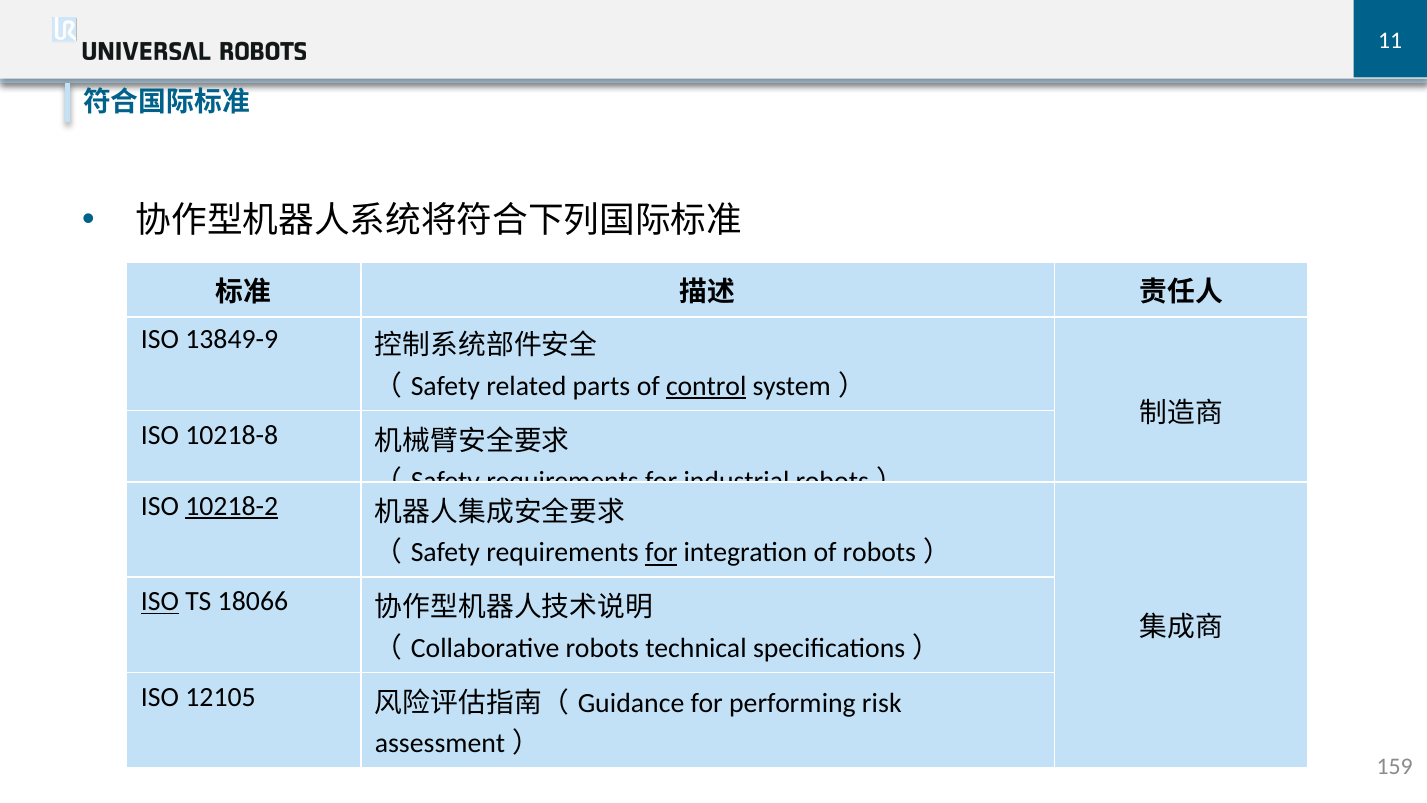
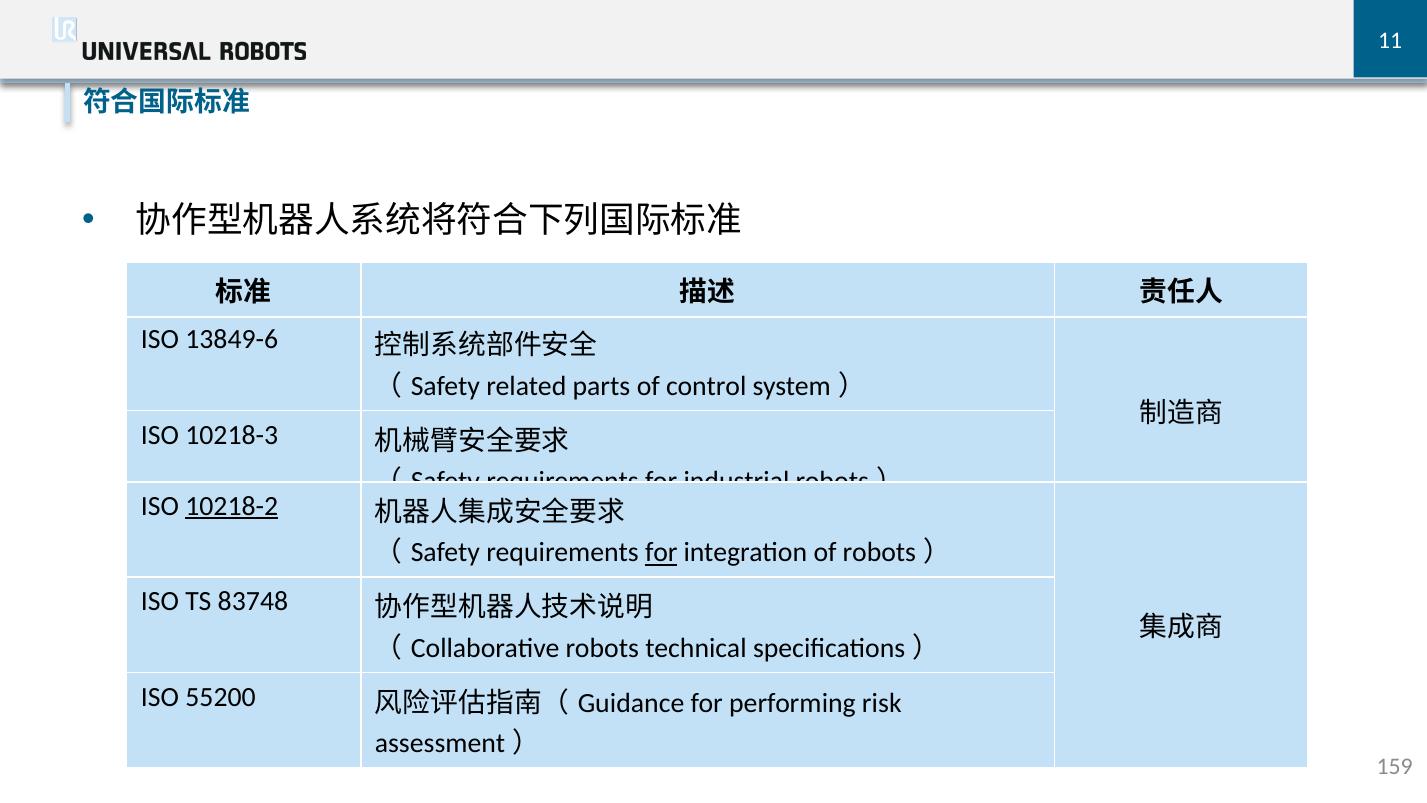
13849-9: 13849-9 -> 13849-6 (232, 340)
control underline: present -> none (706, 386)
10218-8: 10218-8 -> 10218-3 (232, 435)
ISO underline: present -> none (160, 601)
18066: 18066 -> 83748 (253, 601)
12105: 12105 -> 55200 (221, 697)
